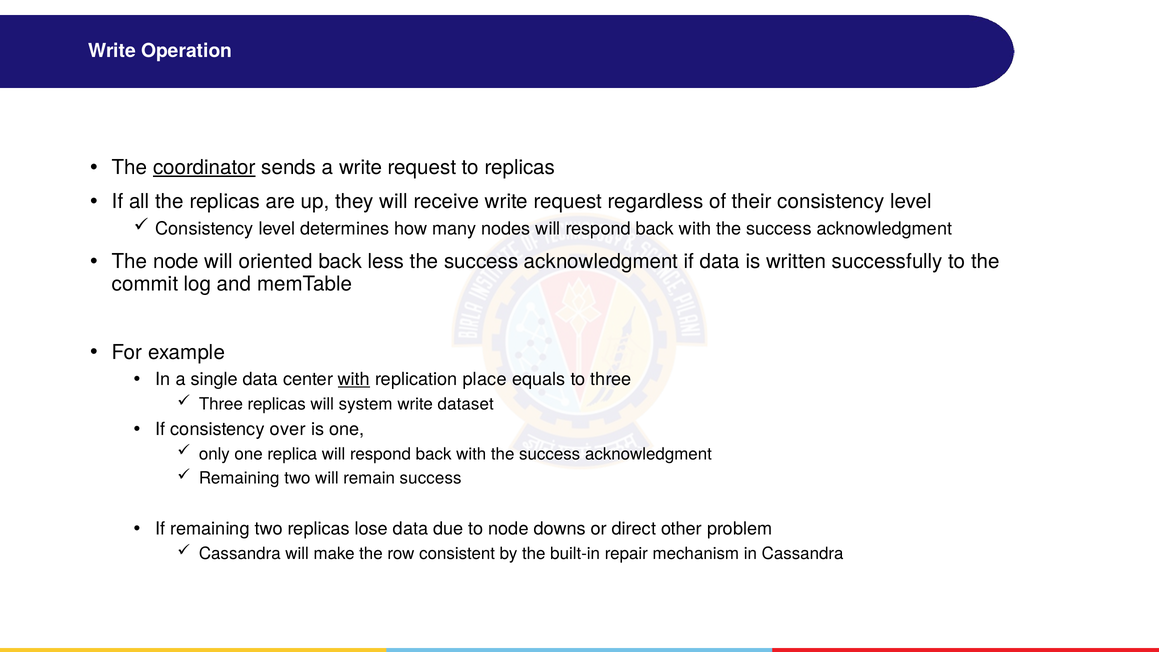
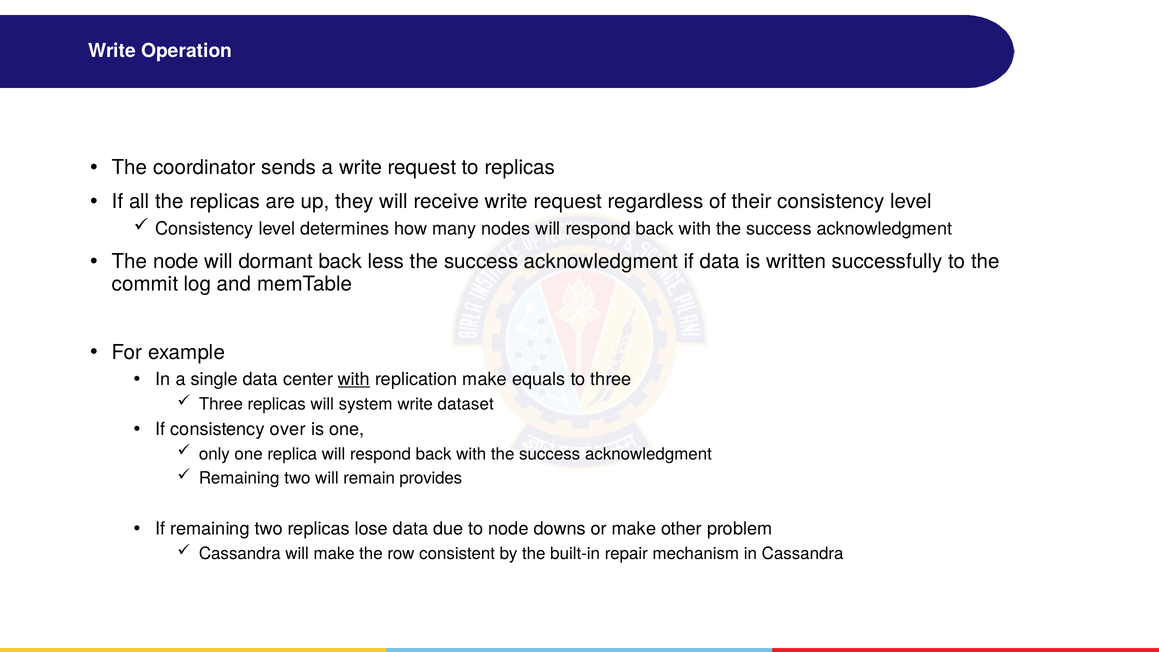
coordinator underline: present -> none (204, 167)
oriented: oriented -> dormant (276, 262)
replication place: place -> make (485, 379)
remain success: success -> provides (431, 478)
or direct: direct -> make (634, 529)
